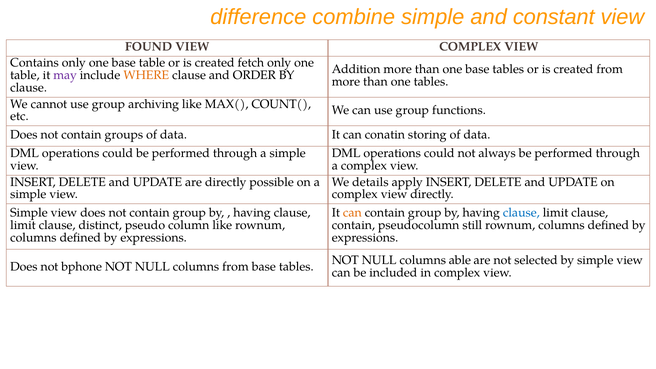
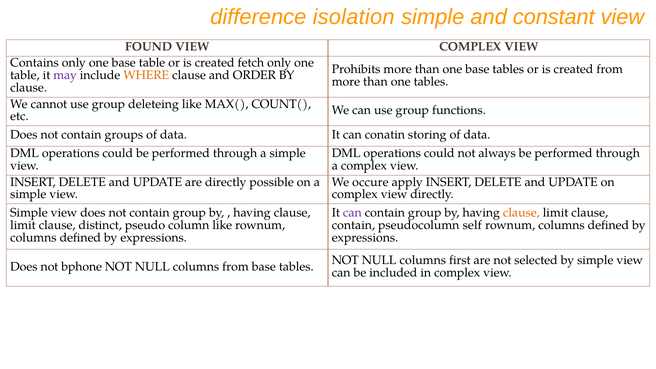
combine: combine -> isolation (354, 17)
Addition: Addition -> Prohibits (356, 69)
archiving: archiving -> deleteing (154, 104)
details: details -> occure (370, 182)
can colour: orange -> purple (352, 213)
clause colour: blue -> orange (521, 213)
still: still -> self (472, 225)
able: able -> first (460, 260)
